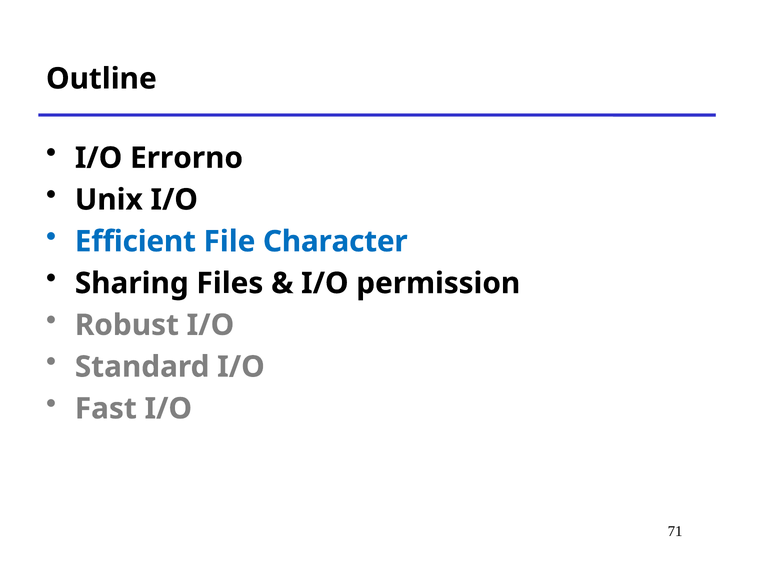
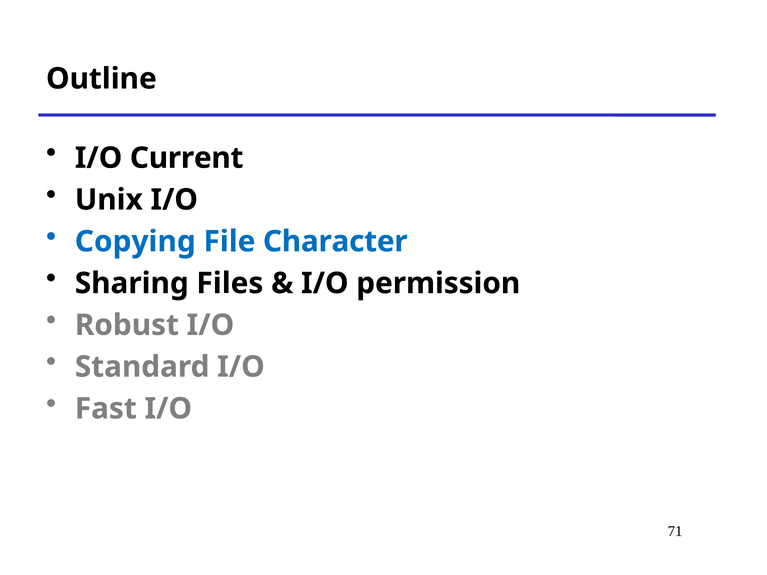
Errorno: Errorno -> Current (187, 158)
Efficient: Efficient -> Copying (135, 242)
